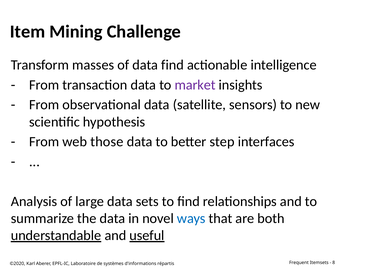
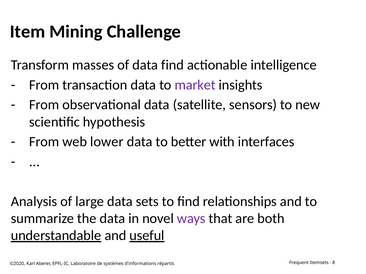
those: those -> lower (107, 142)
step: step -> with (222, 142)
ways colour: blue -> purple (191, 219)
